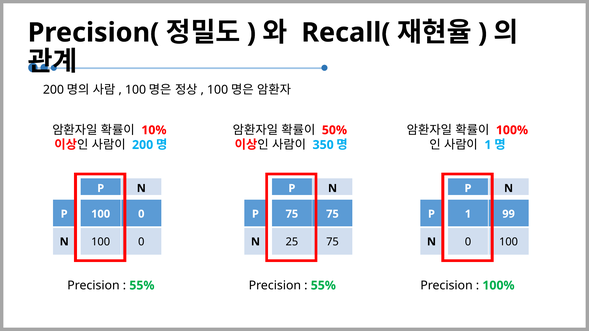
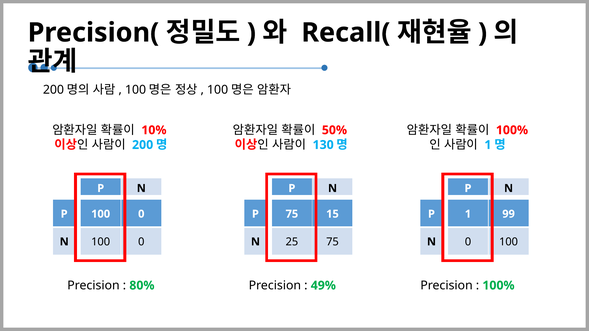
350: 350 -> 130 (323, 145)
75 75: 75 -> 15 (332, 214)
55%: 55% -> 80% (142, 286)
55%: 55% -> 49% (323, 286)
